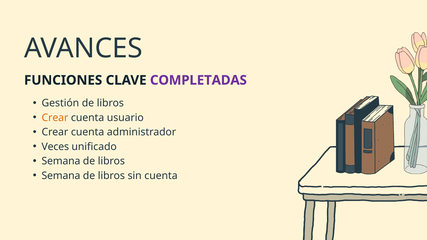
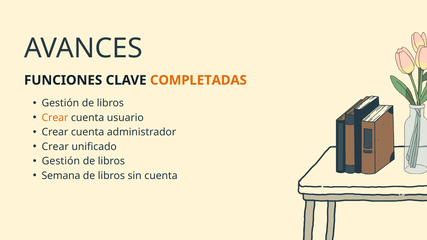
COMPLETADAS colour: purple -> orange (198, 80)
Veces: Veces -> Crear (55, 147)
Semana: Semana -> Gestión (61, 161)
